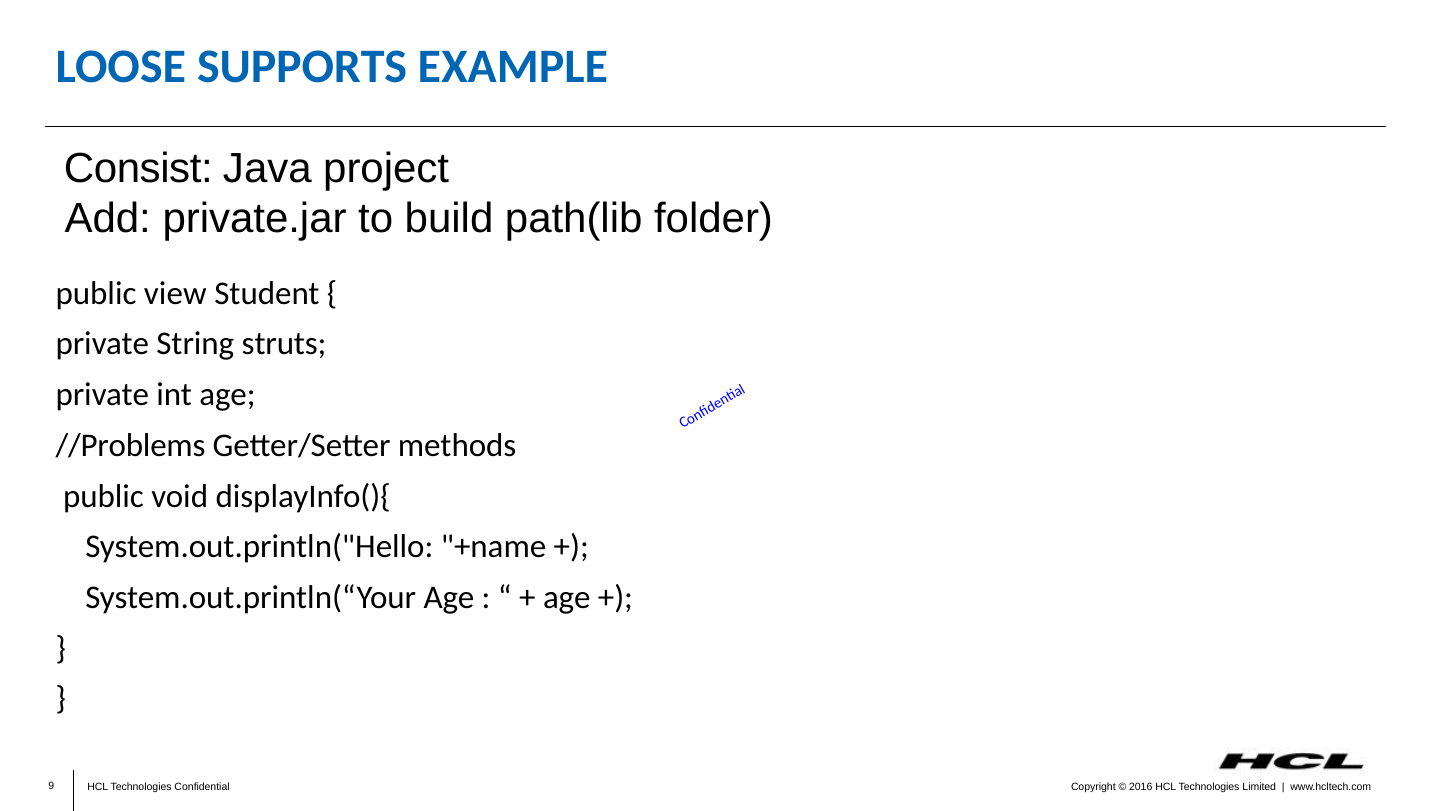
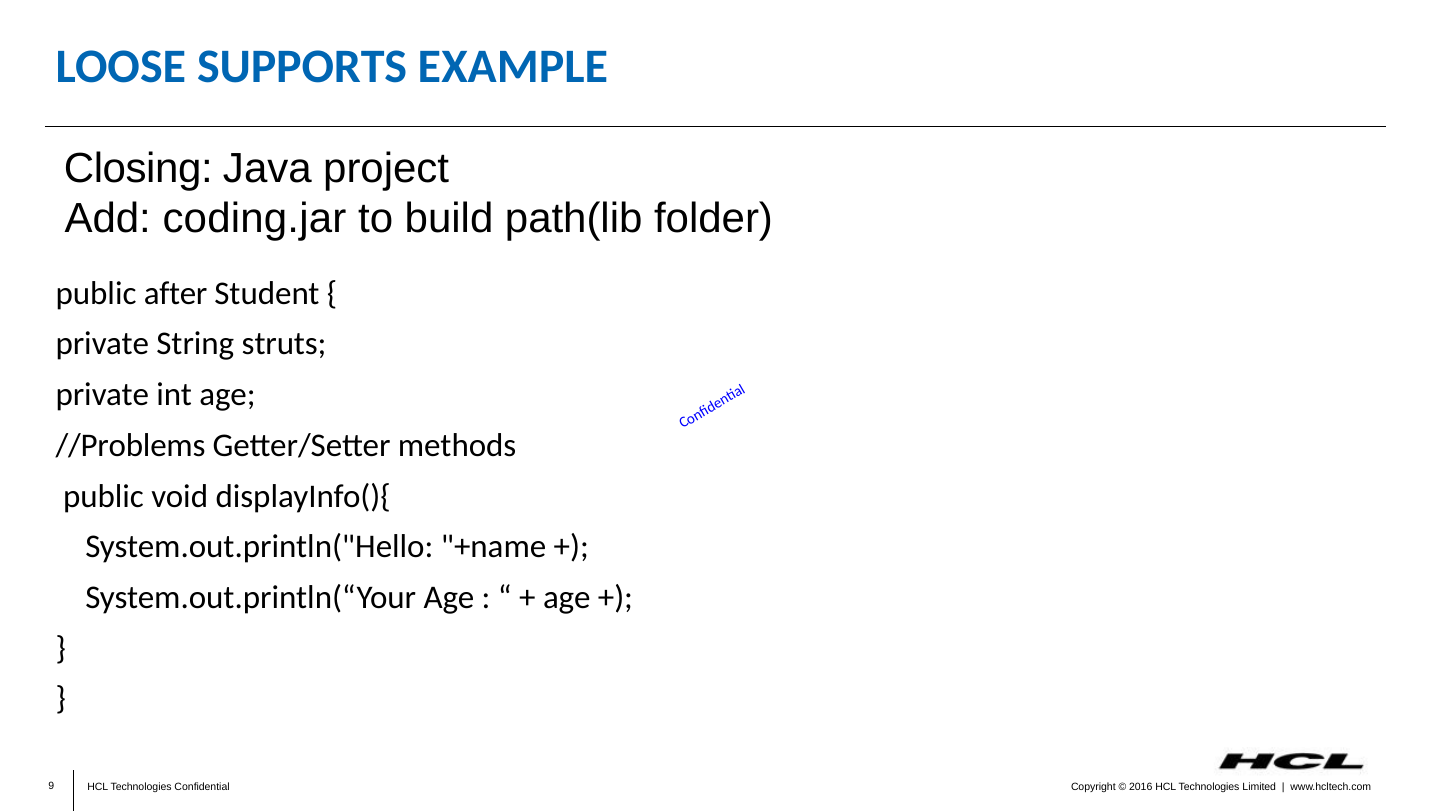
Consist: Consist -> Closing (138, 169)
private.jar: private.jar -> coding.jar (254, 219)
view: view -> after (176, 293)
